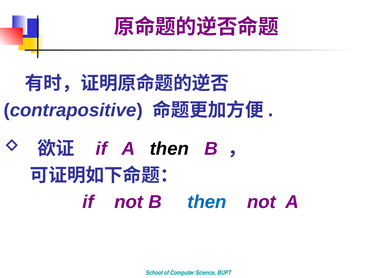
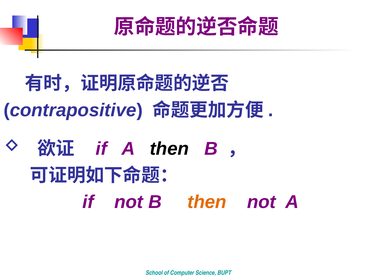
then colour: blue -> orange (207, 202)
